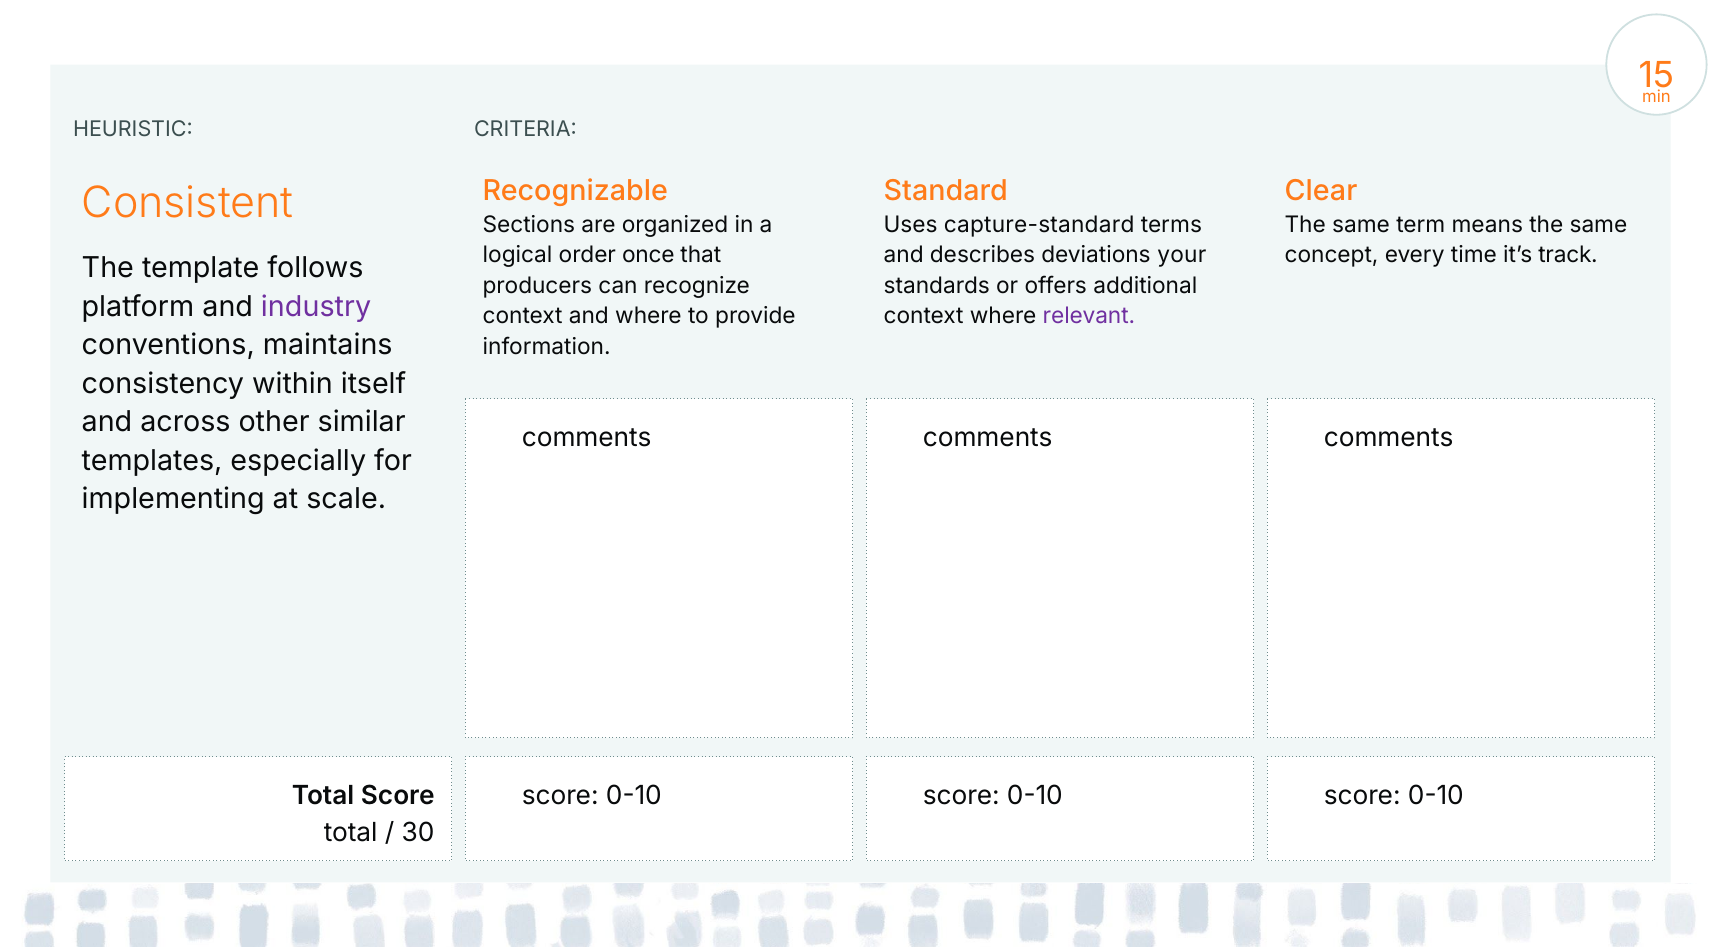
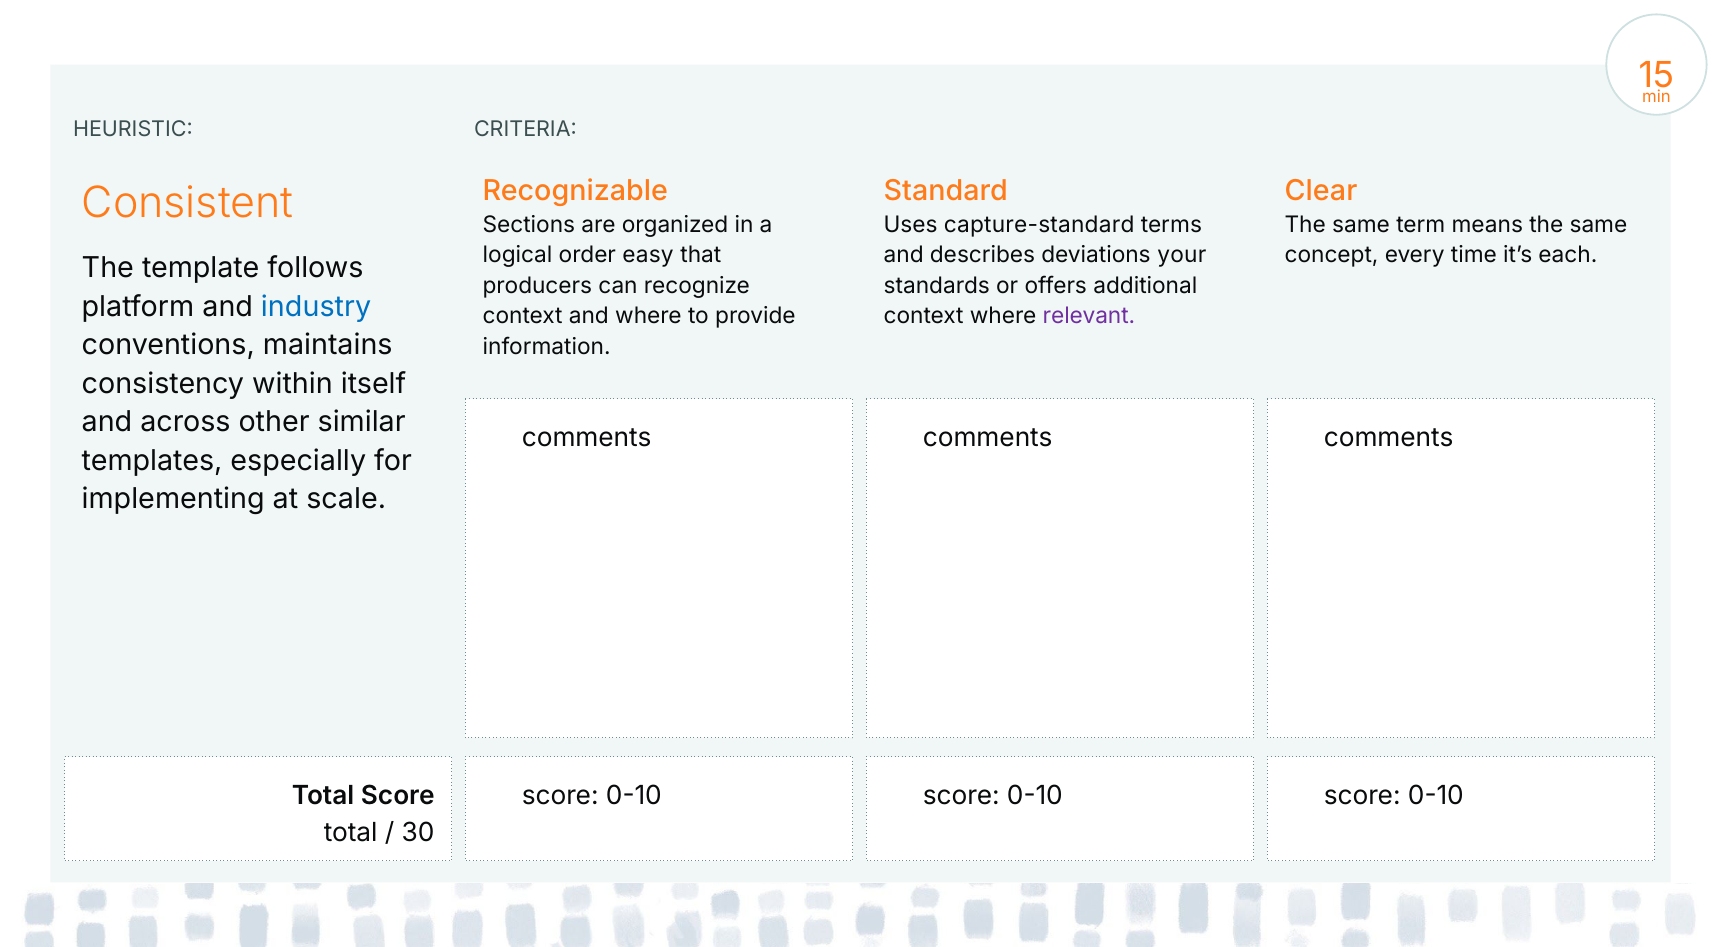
once: once -> easy (648, 255)
track: track -> each (1568, 255)
industry colour: purple -> blue (316, 307)
